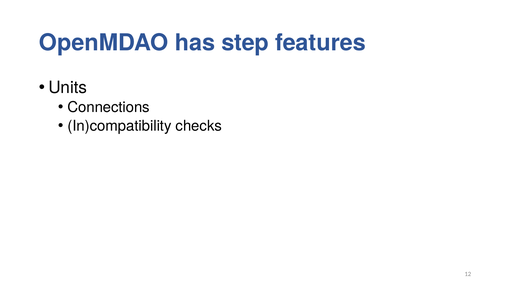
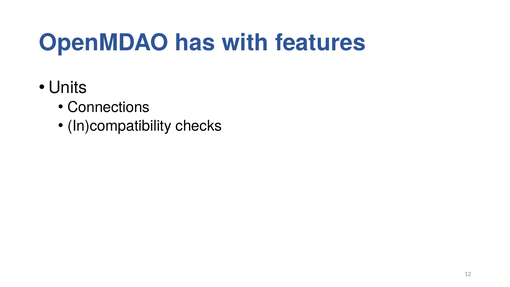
step: step -> with (245, 43)
